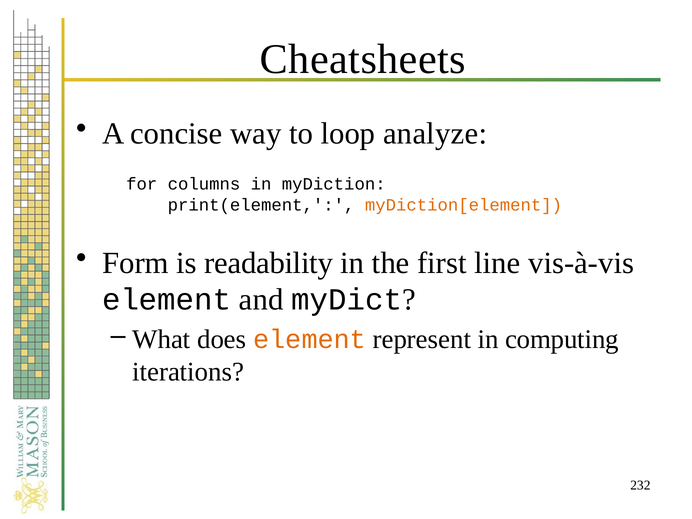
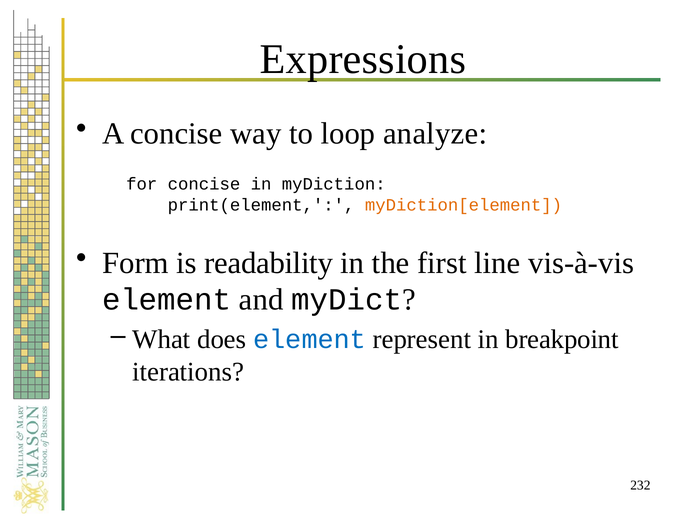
Cheatsheets: Cheatsheets -> Expressions (363, 59)
for columns: columns -> concise (204, 184)
element colour: orange -> blue (310, 340)
computing: computing -> breakpoint (562, 340)
